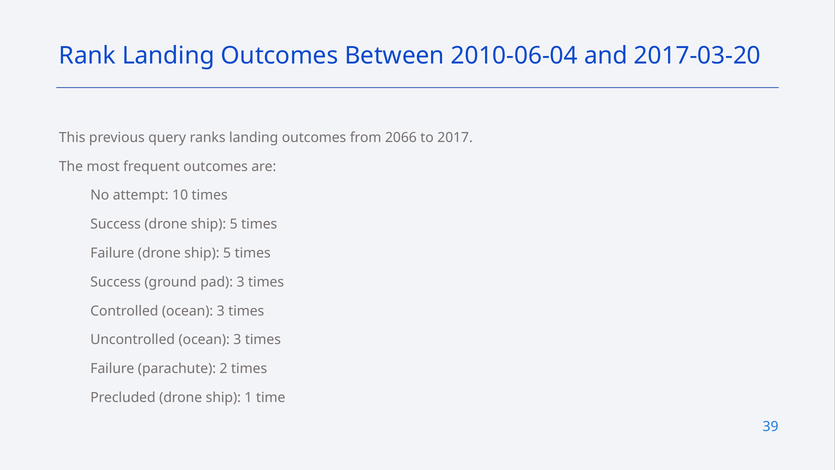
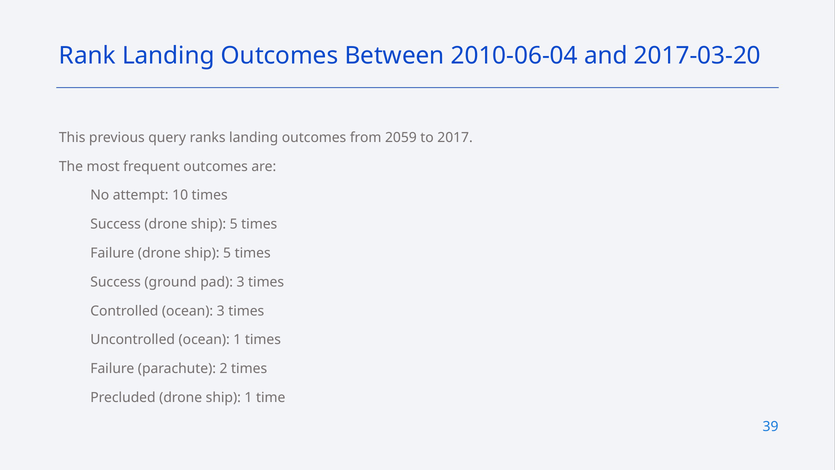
2066: 2066 -> 2059 (401, 137)
Uncontrolled ocean 3: 3 -> 1 (237, 340)
